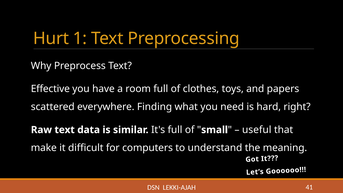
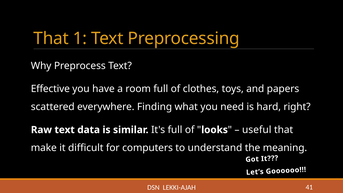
Hurt: Hurt -> That (51, 38)
small: small -> looks (215, 130)
